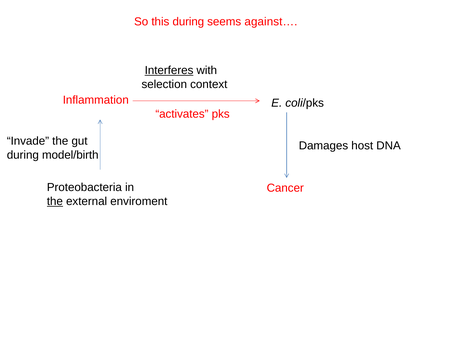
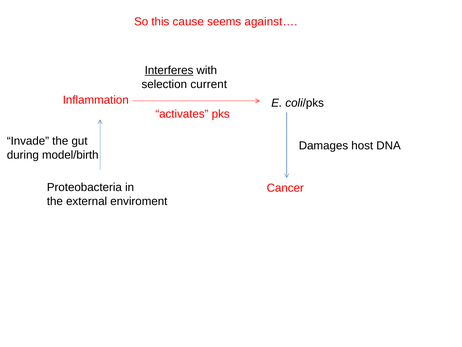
this during: during -> cause (188, 22)
context: context -> current (209, 84)
the underline: present -> none (55, 201)
